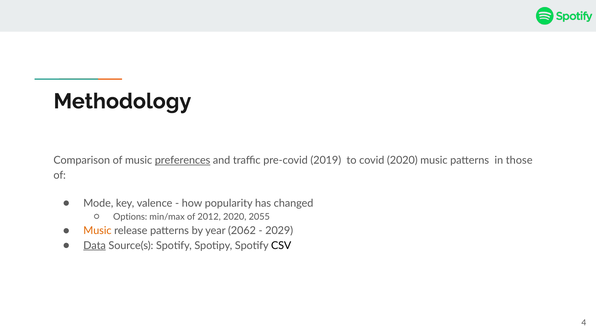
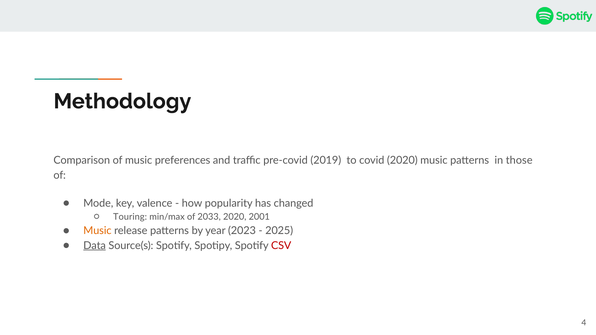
preferences underline: present -> none (183, 160)
Options: Options -> Touring (130, 217)
2012: 2012 -> 2033 (209, 217)
2055: 2055 -> 2001 (259, 217)
2062: 2062 -> 2023 (242, 231)
2029: 2029 -> 2025 (279, 231)
CSV colour: black -> red (281, 246)
